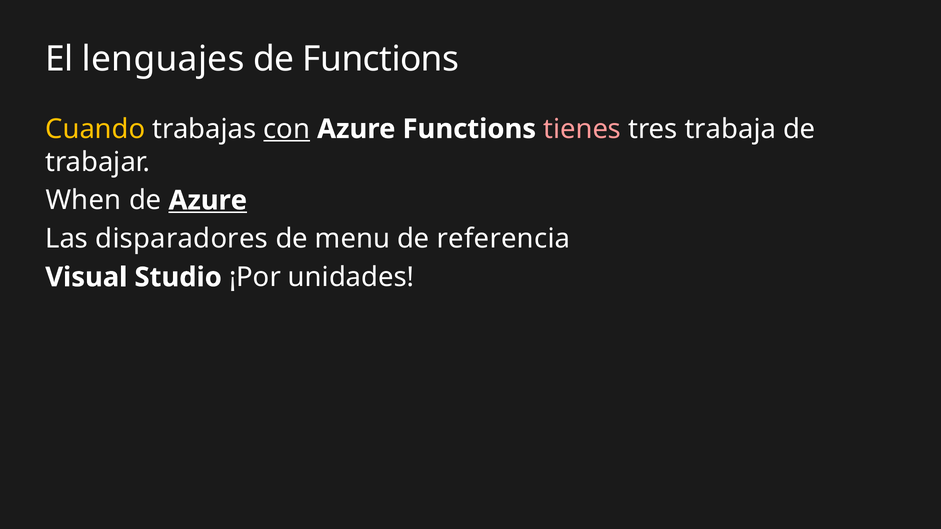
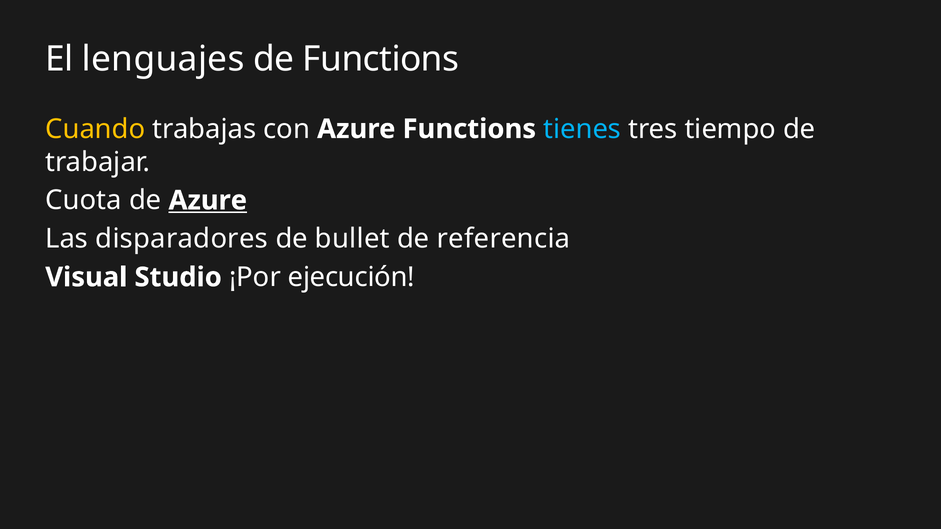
con underline: present -> none (287, 129)
tienes colour: pink -> light blue (582, 129)
trabaja: trabaja -> tiempo (730, 129)
When: When -> Cuota (84, 200)
menu: menu -> bullet (352, 239)
unidades: unidades -> ejecución (351, 277)
